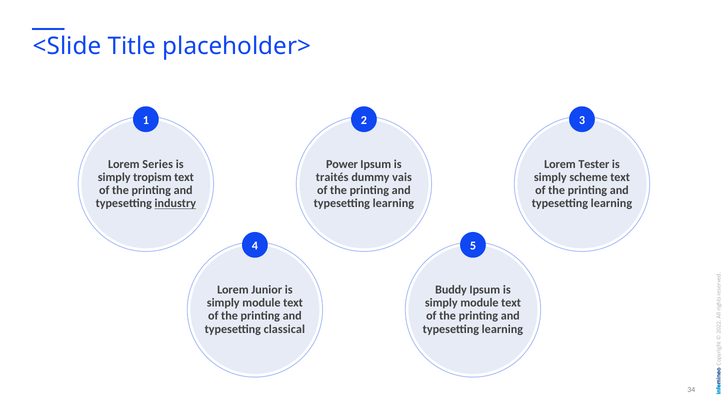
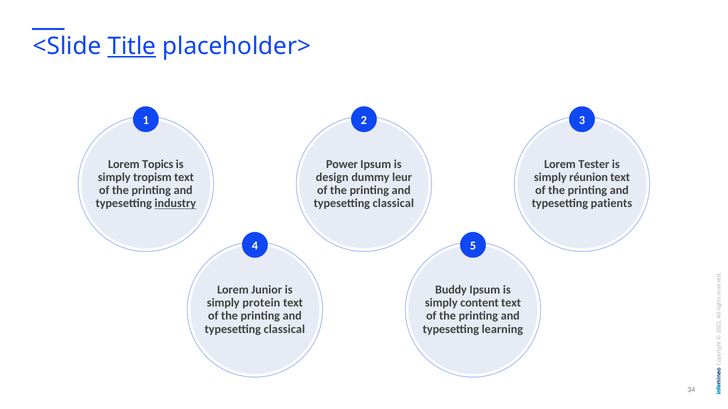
Title underline: none -> present (132, 46)
Series: Series -> Topics (158, 164)
traités: traités -> design (332, 177)
vais: vais -> leur (402, 177)
scheme: scheme -> réunion (589, 177)
learning: learning -> classical (393, 204)
learning: learning -> patients (611, 204)
module: module -> protein (261, 303)
module: module -> content (480, 303)
